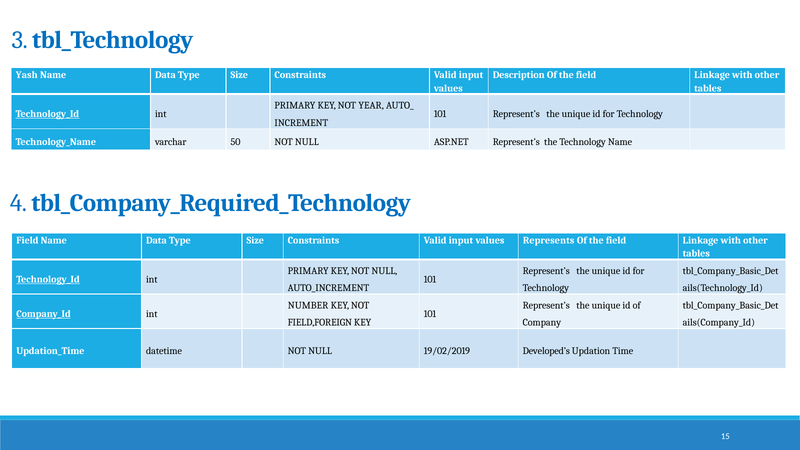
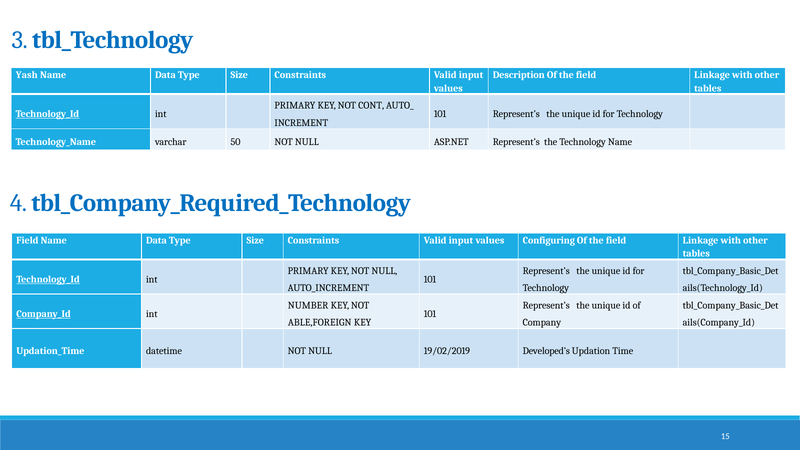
YEAR: YEAR -> CONT (371, 106)
Represents: Represents -> Configuring (549, 240)
FIELD,FOREIGN: FIELD,FOREIGN -> ABLE,FOREIGN (320, 323)
